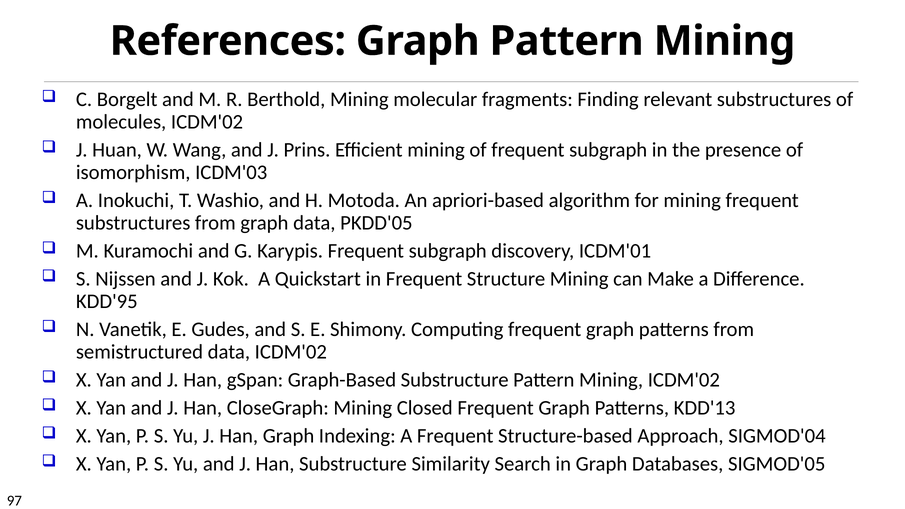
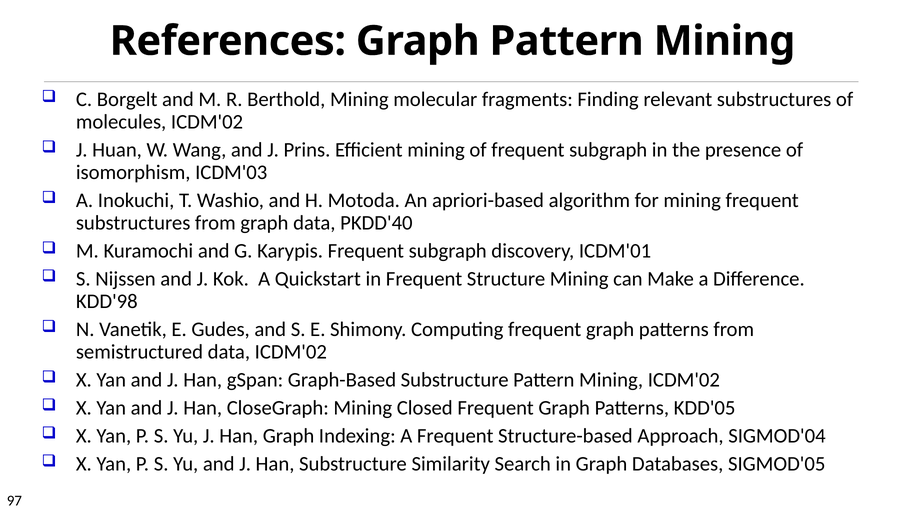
PKDD'05: PKDD'05 -> PKDD'40 (376, 223)
KDD'95: KDD'95 -> KDD'98 (107, 301)
KDD'13: KDD'13 -> KDD'05 (705, 408)
